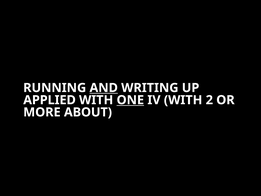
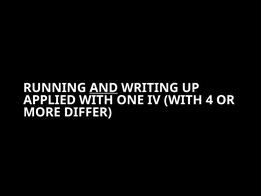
ONE underline: present -> none (130, 100)
2: 2 -> 4 (209, 100)
ABOUT: ABOUT -> DIFFER (88, 112)
